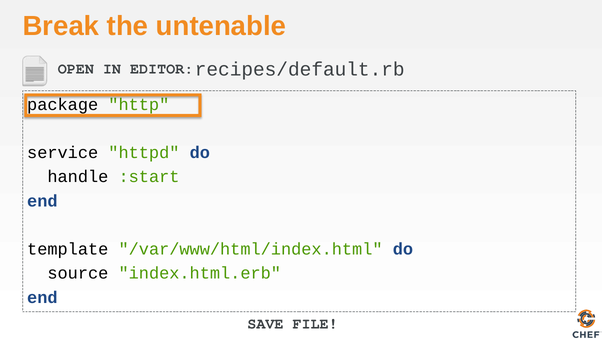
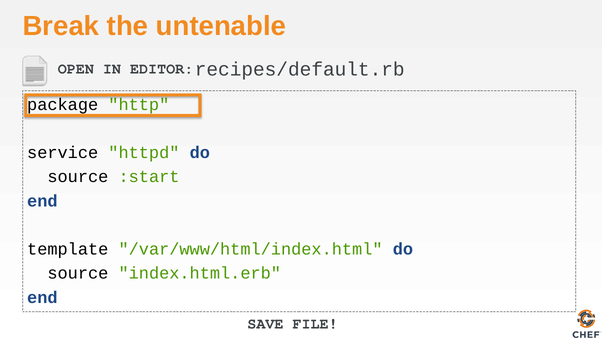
handle: handle -> source (78, 177)
